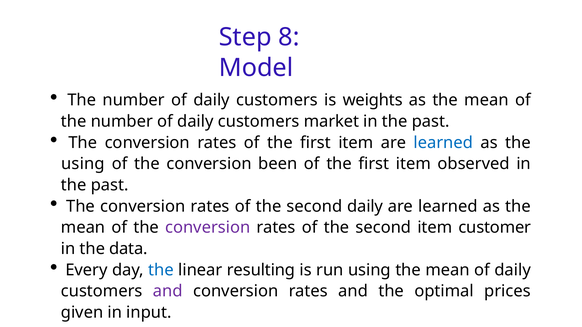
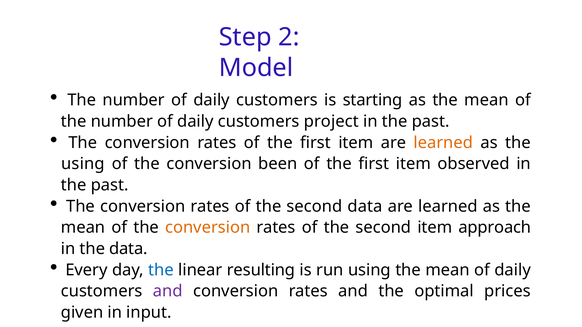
8: 8 -> 2 (289, 37)
weights: weights -> starting (373, 100)
market: market -> project (331, 122)
learned colour: blue -> orange (443, 143)
second daily: daily -> data (365, 207)
conversion colour: purple -> orange (208, 228)
customer: customer -> approach (495, 228)
